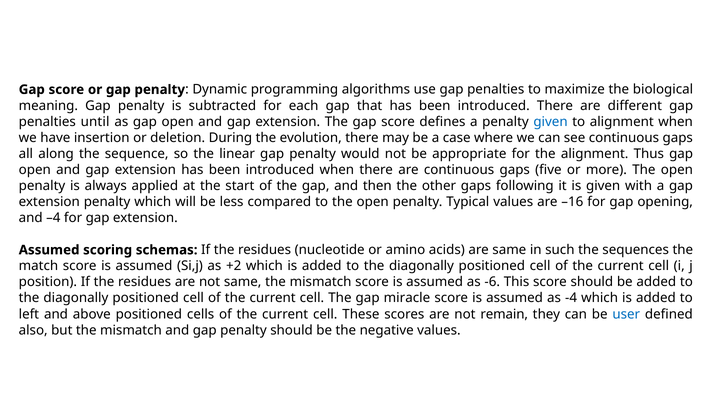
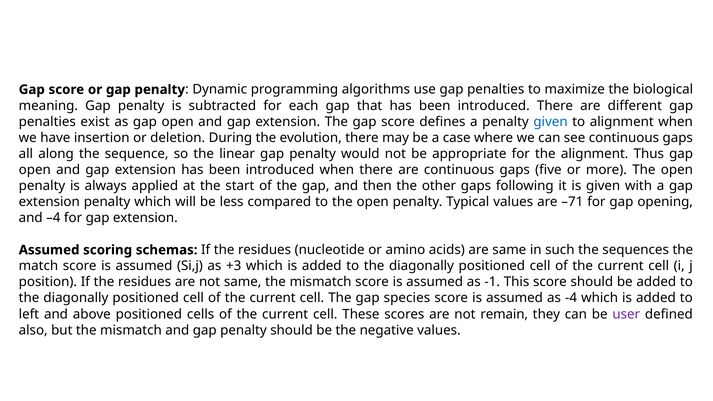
until: until -> exist (95, 122)
–16: –16 -> –71 (572, 202)
+2: +2 -> +3 (234, 266)
-6: -6 -> -1 (492, 282)
miracle: miracle -> species (407, 298)
user colour: blue -> purple (626, 314)
